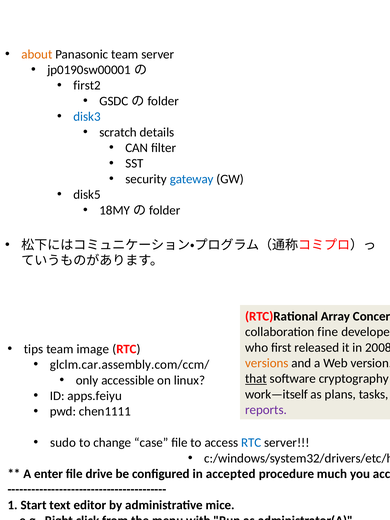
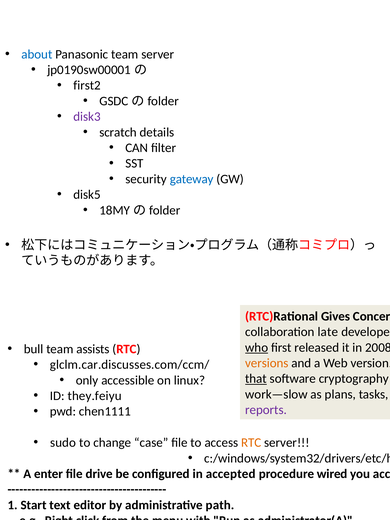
about colour: orange -> blue (37, 54)
disk3 colour: blue -> purple (87, 117)
Array: Array -> Gives (336, 316)
fine: fine -> late (328, 332)
who underline: none -> present (257, 347)
tips: tips -> bull (34, 349)
image: image -> assists (93, 349)
glclm.car.assembly.com/ccm/: glclm.car.assembly.com/ccm/ -> glclm.car.discusses.com/ccm/ (130, 365)
work—itself: work—itself -> work—slow (276, 394)
apps.feiyu: apps.feiyu -> they.feiyu (95, 396)
RTC colour: blue -> orange (251, 443)
much: much -> wired (332, 474)
administrative mice: mice -> path (220, 505)
